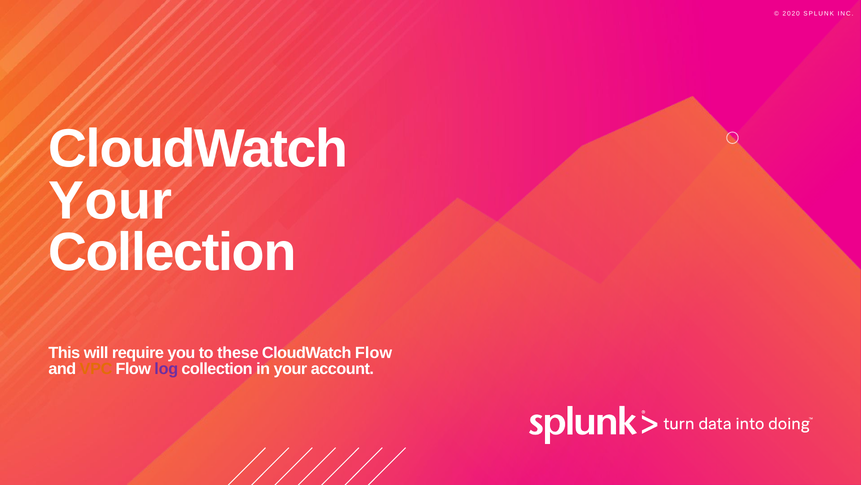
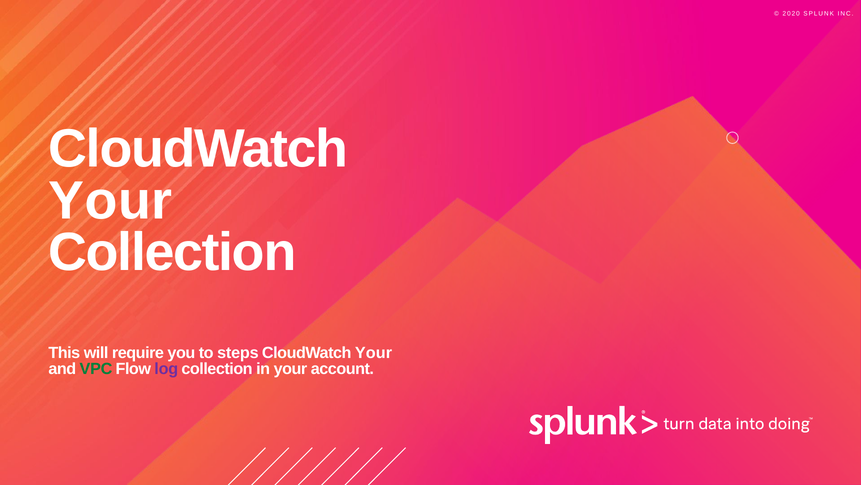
these: these -> steps (238, 352)
Flow: Flow -> Your (374, 352)
VPC colour: orange -> green (96, 368)
